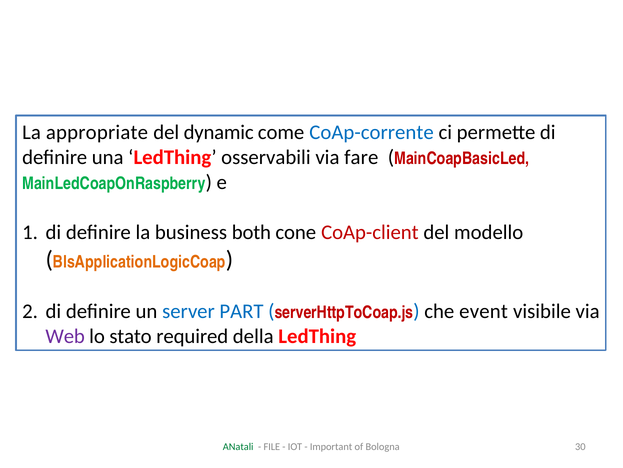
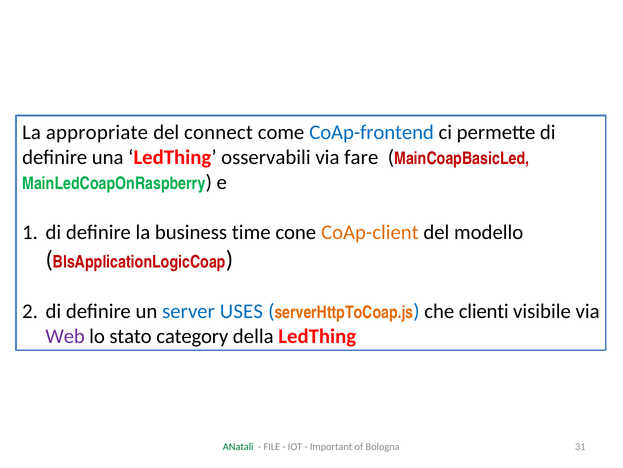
dynamic: dynamic -> connect (218, 132)
CoAp-corrente: CoAp-corrente -> CoAp-frontend (372, 132)
both: both -> time (251, 232)
CoAp-client colour: red -> orange (370, 232)
BlsApplicationLogicCoap colour: orange -> red (139, 261)
PART: PART -> USES (241, 311)
serverHttpToCoap.js colour: red -> orange (344, 312)
event: event -> clienti (484, 311)
required: required -> category (192, 336)
30: 30 -> 31 (580, 446)
